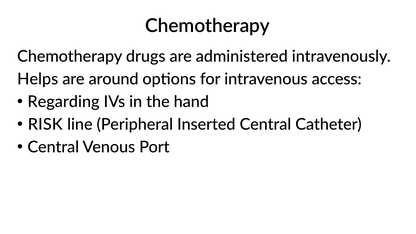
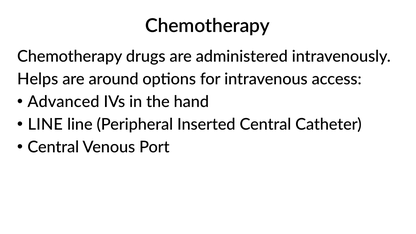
Regarding: Regarding -> Advanced (63, 102)
RISK: RISK -> LINE (45, 125)
